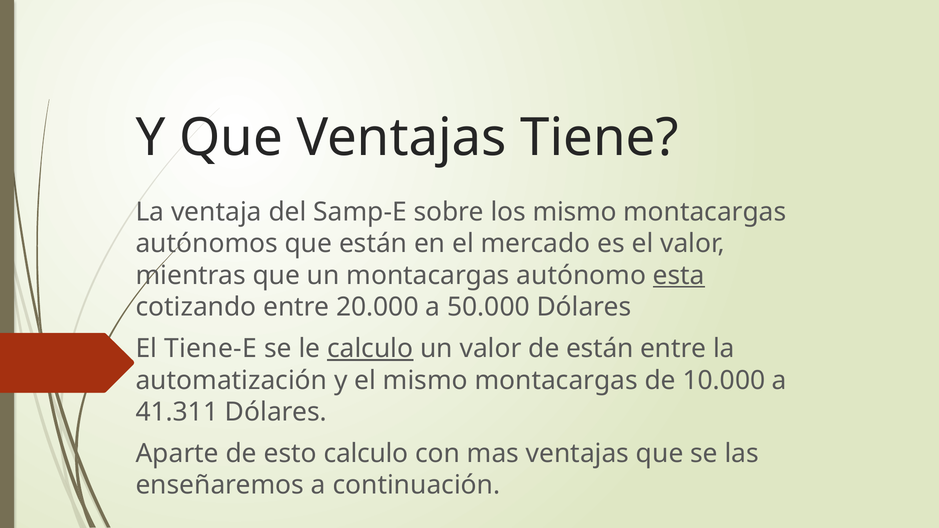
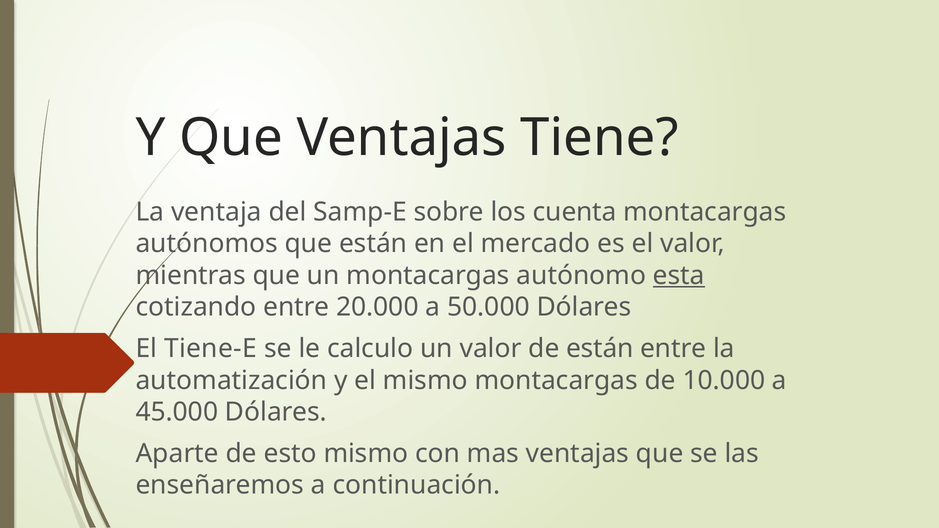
los mismo: mismo -> cuenta (575, 212)
calculo underline: present -> none (370, 349)
41.311: 41.311 -> 45.000 (177, 412)
esto calculo: calculo -> mismo (366, 454)
